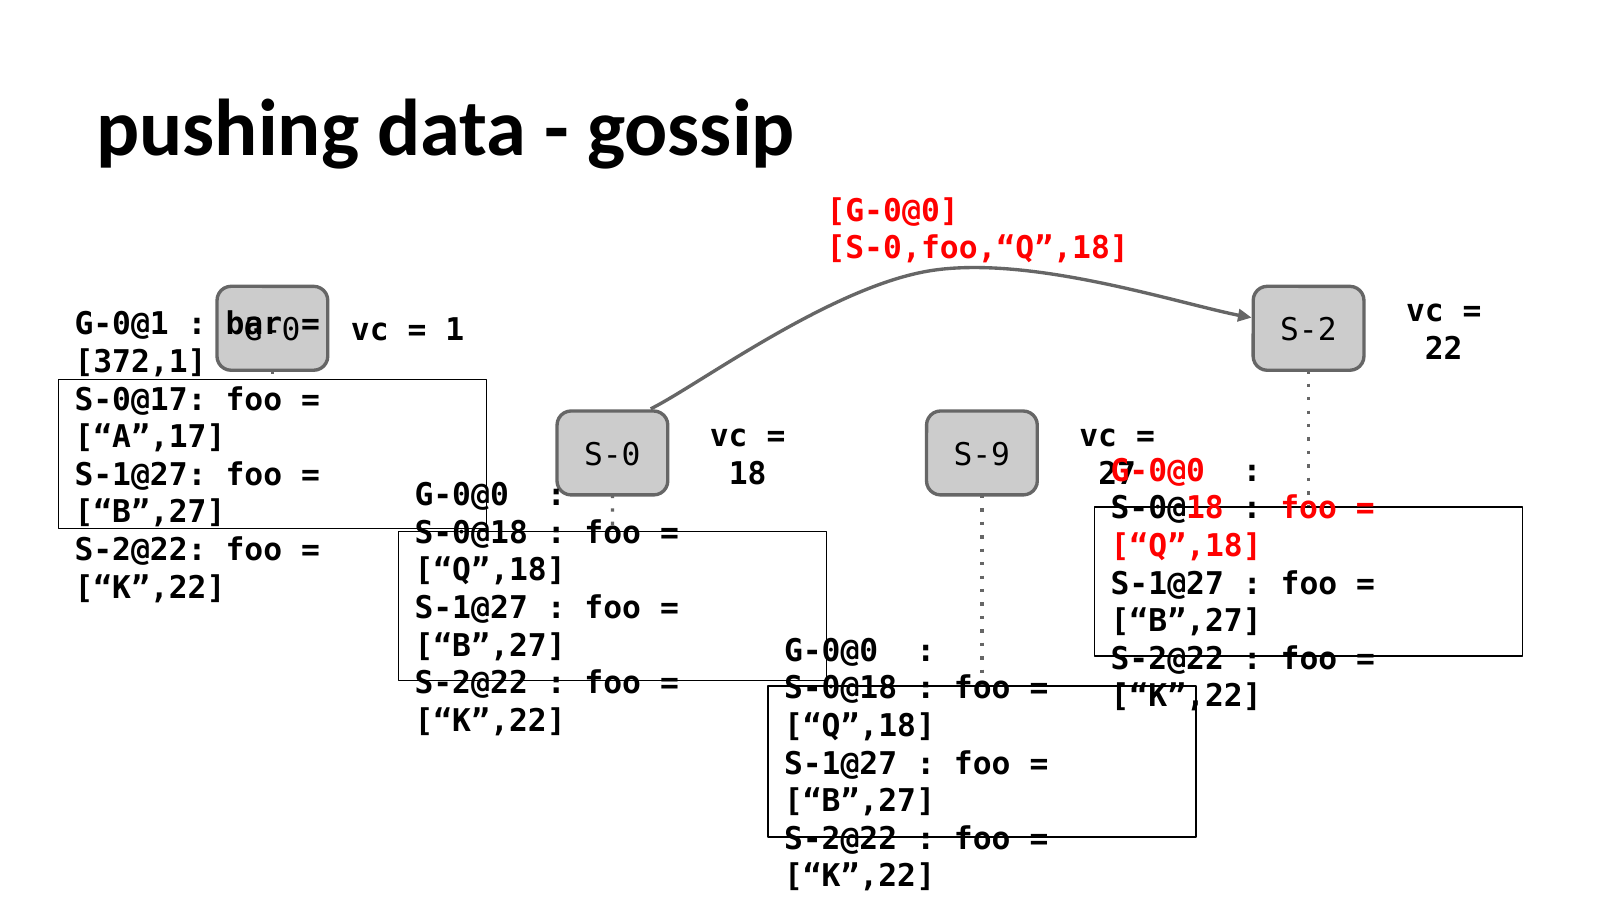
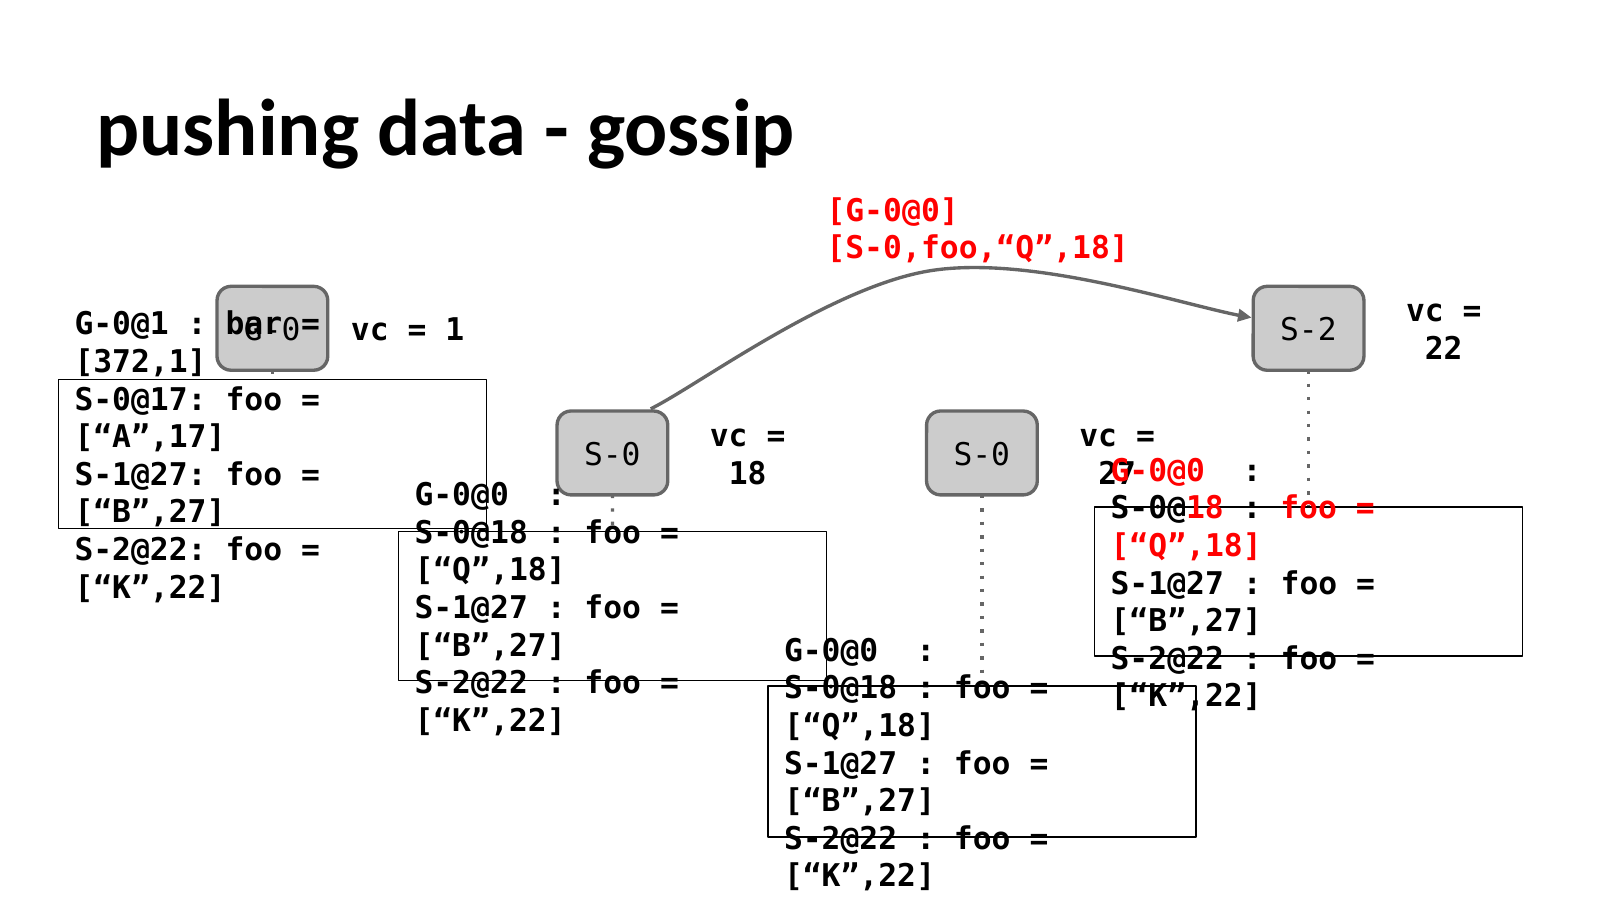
S-0 S-9: S-9 -> S-0 (982, 455)
